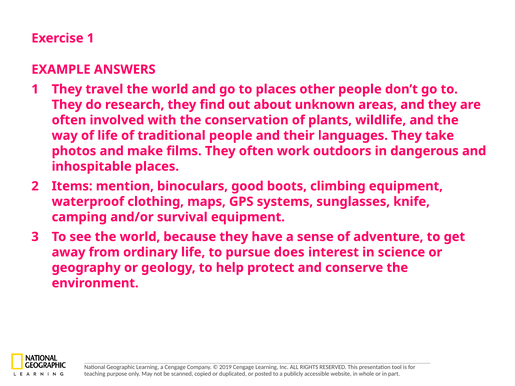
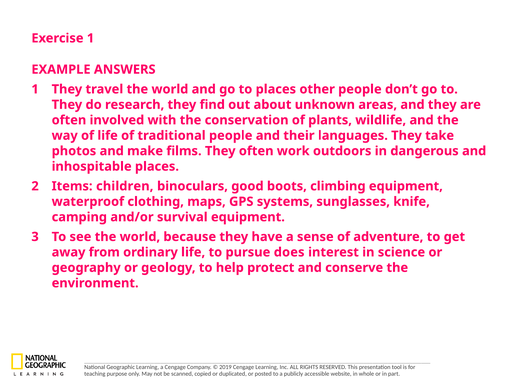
mention: mention -> children (125, 186)
